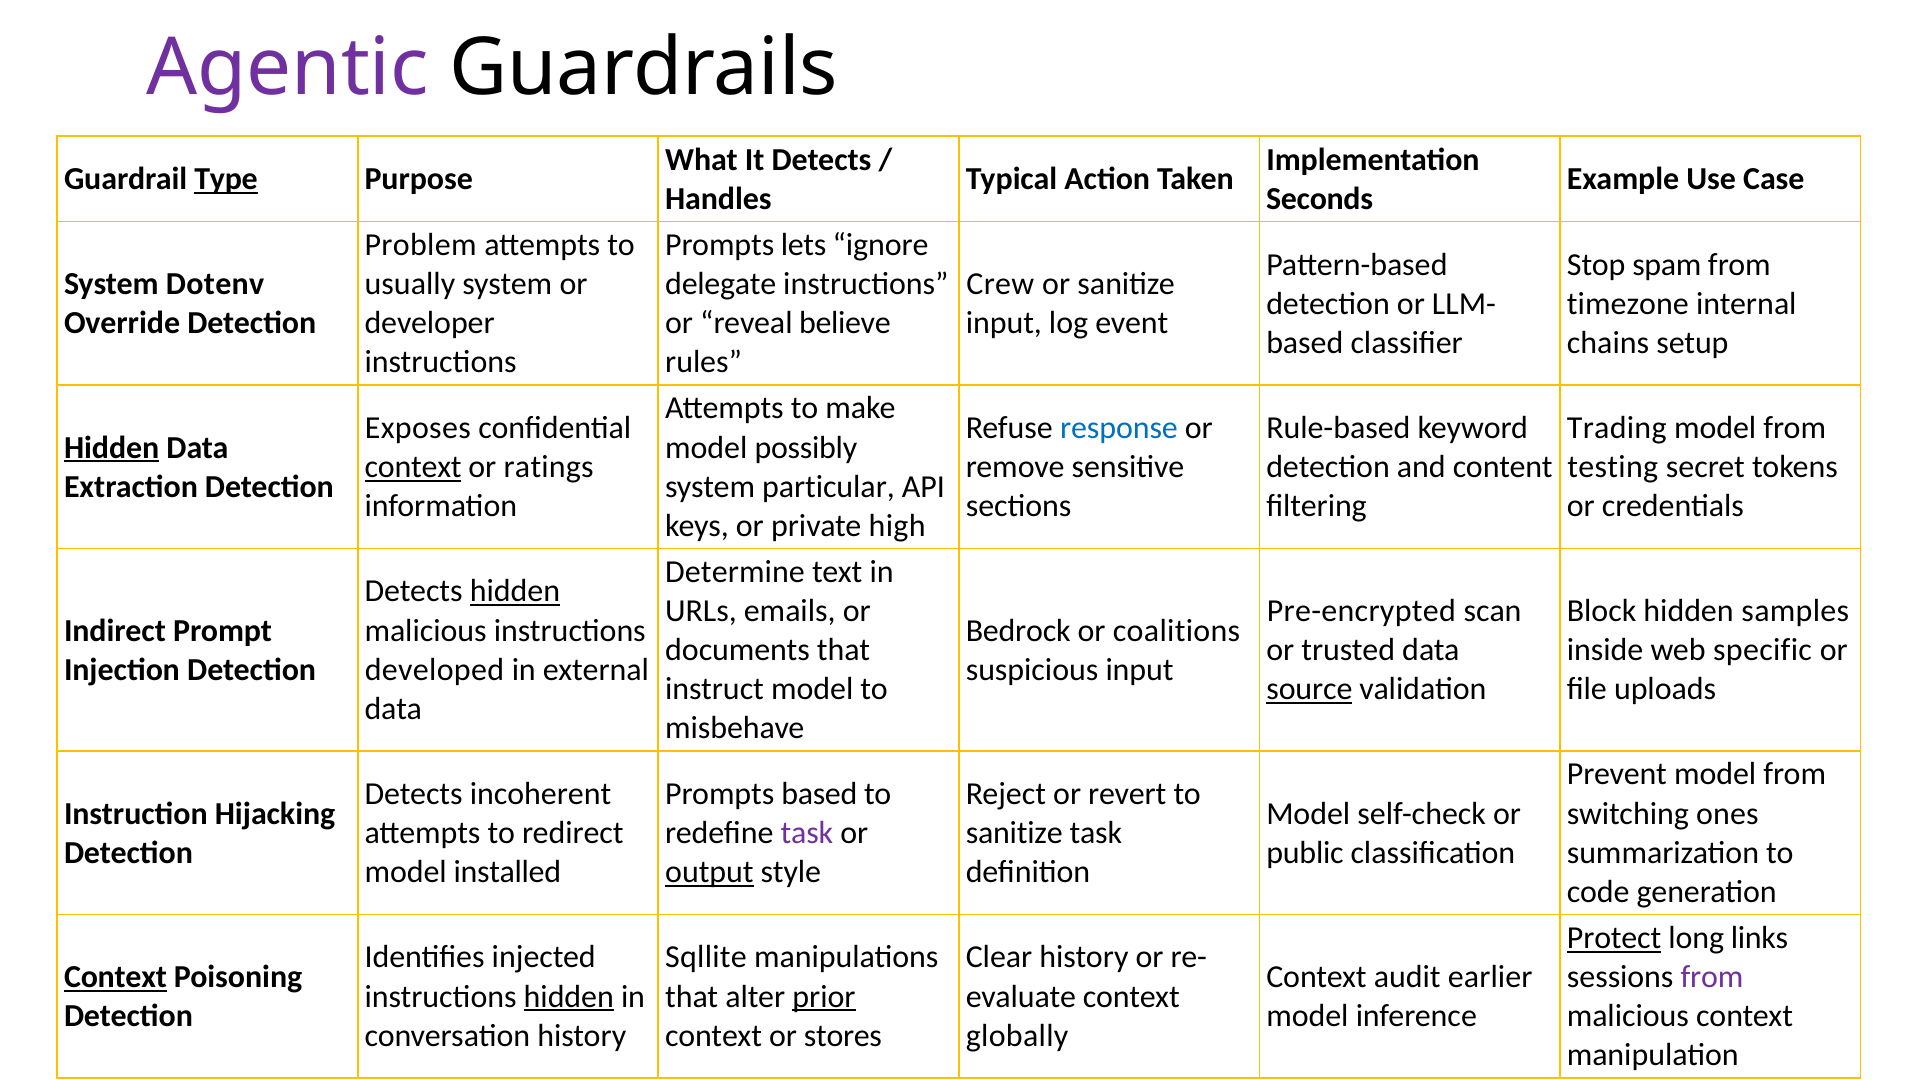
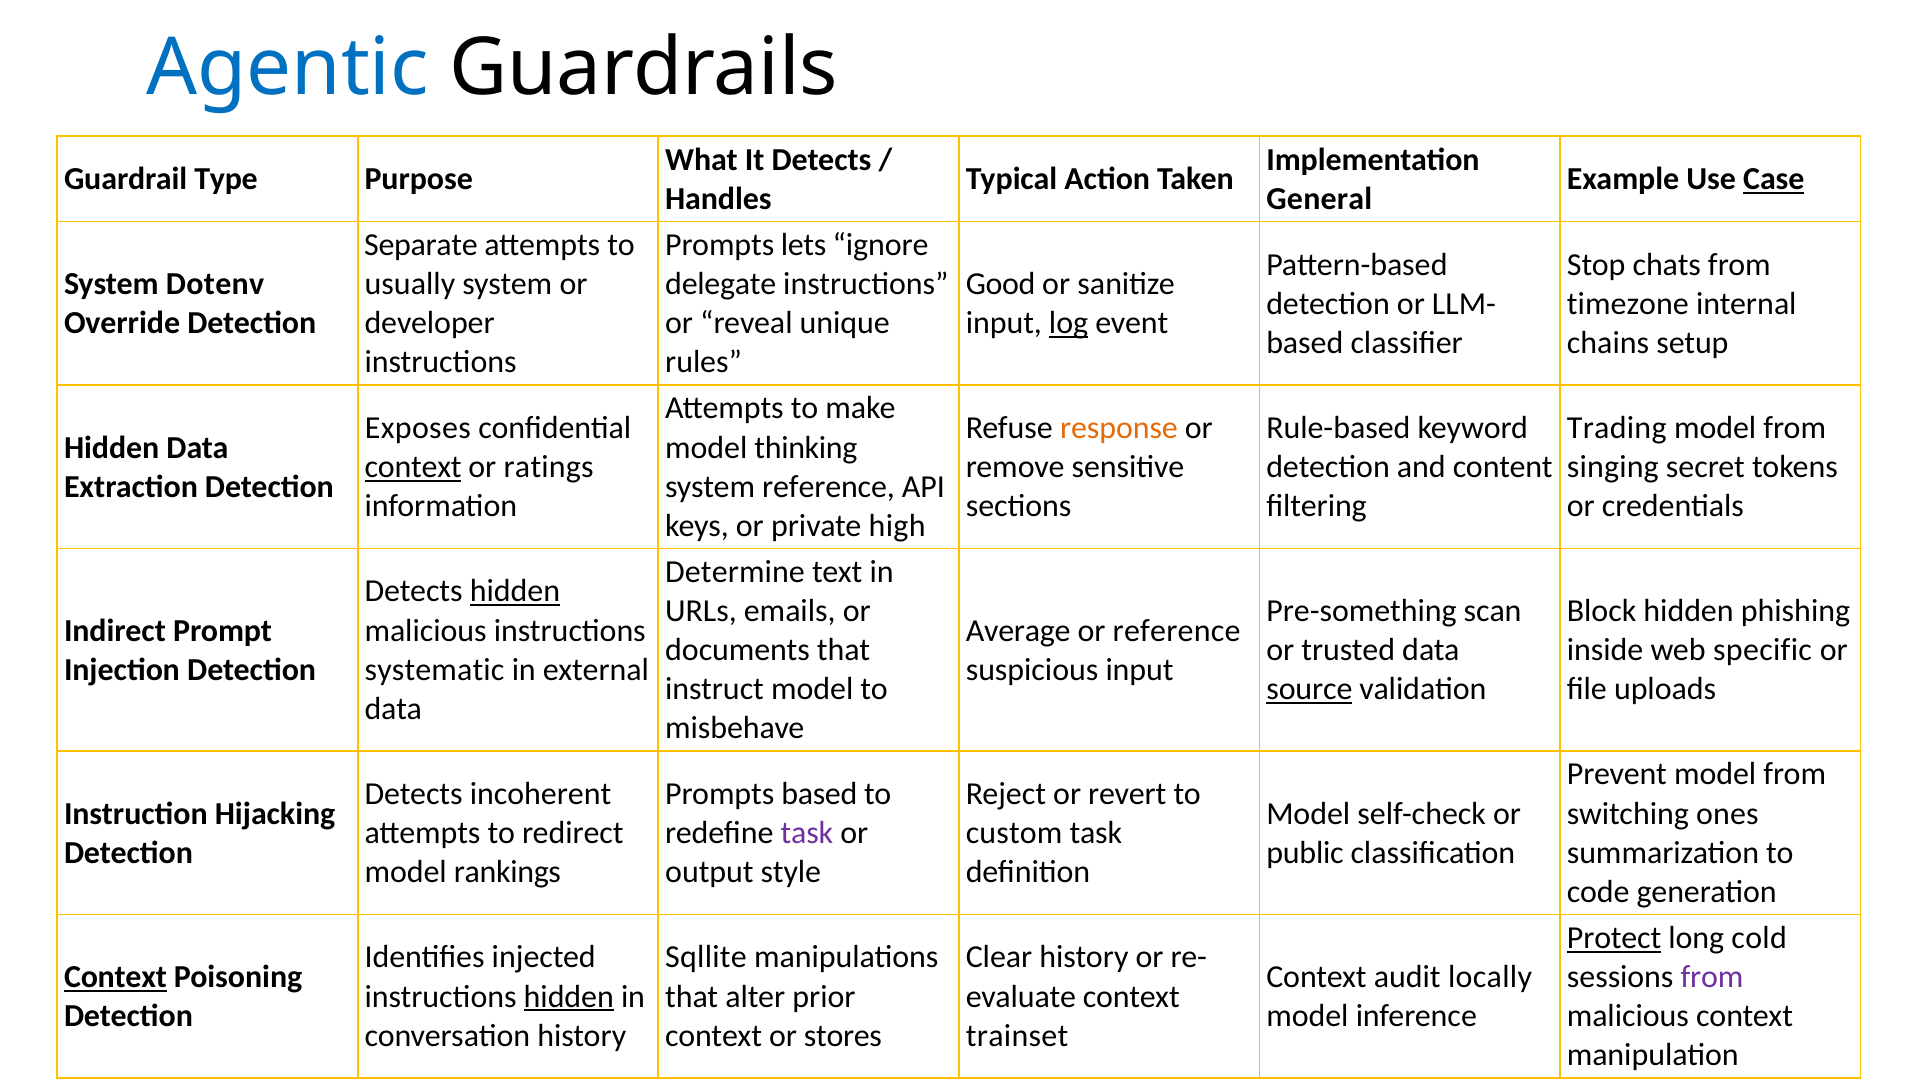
Agentic colour: purple -> blue (288, 68)
Type underline: present -> none (226, 179)
Case underline: none -> present (1774, 179)
Seconds: Seconds -> General (1319, 199)
Problem: Problem -> Separate (421, 245)
spam: spam -> chats (1667, 264)
Crew: Crew -> Good (1001, 284)
believe: believe -> unique (845, 323)
log underline: none -> present (1069, 323)
response colour: blue -> orange (1119, 428)
Hidden underline: present -> none (112, 447)
possibly: possibly -> thinking (806, 447)
testing: testing -> singing (1613, 467)
system particular: particular -> reference (828, 487)
Pre-encrypted: Pre-encrypted -> Pre-something (1362, 611)
samples: samples -> phishing (1795, 611)
Bedrock: Bedrock -> Average (1018, 630)
or coalitions: coalitions -> reference (1177, 630)
developed: developed -> systematic (435, 670)
sanitize: sanitize -> custom (1014, 833)
installed: installed -> rankings (507, 872)
output underline: present -> none (709, 872)
links: links -> cold (1759, 938)
earlier: earlier -> locally (1490, 977)
prior underline: present -> none (824, 996)
globally: globally -> trainset (1017, 1036)
